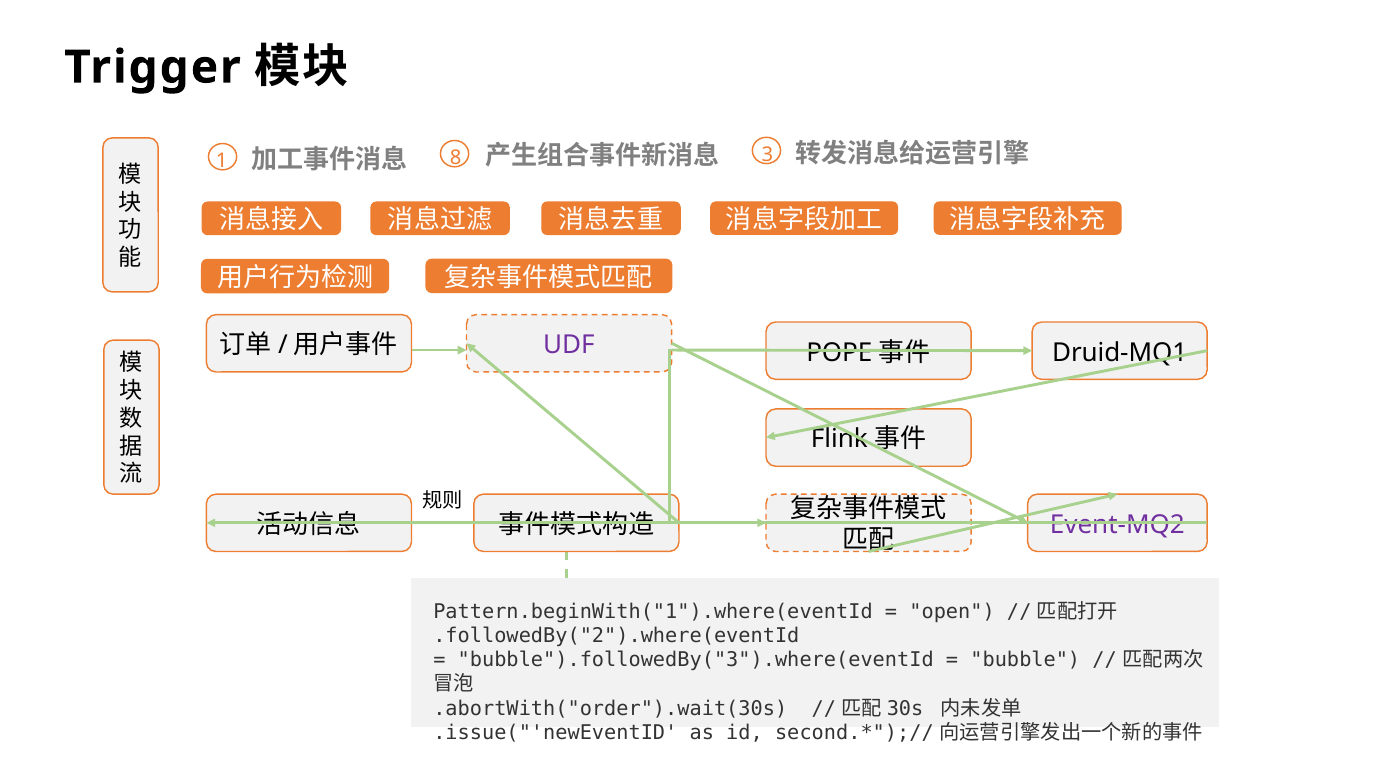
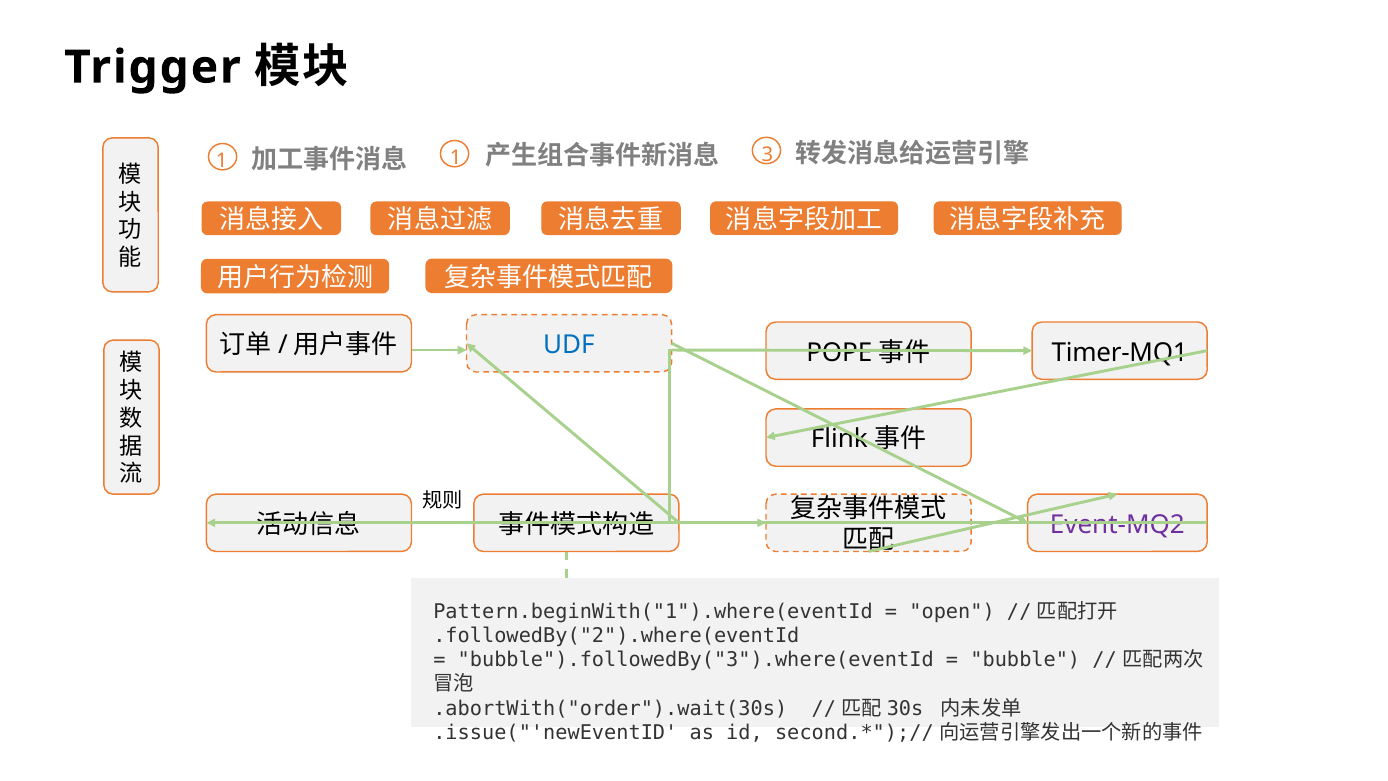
1 8: 8 -> 1 (456, 158)
Druid-MQ1: Druid-MQ1 -> Timer-MQ1 (1120, 352)
UDF colour: purple -> blue (569, 345)
